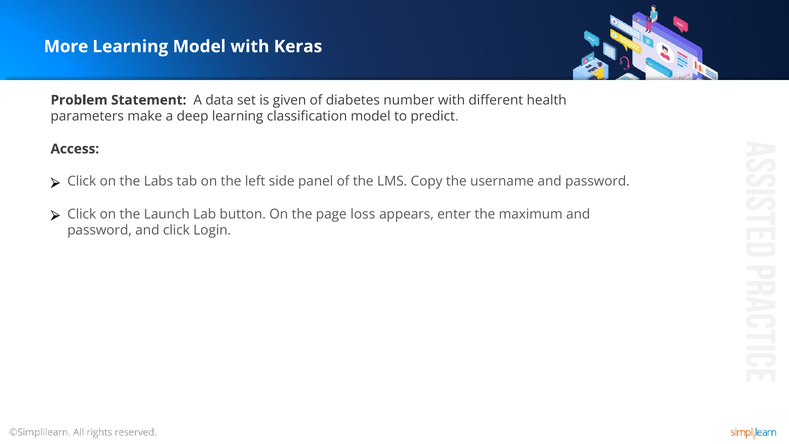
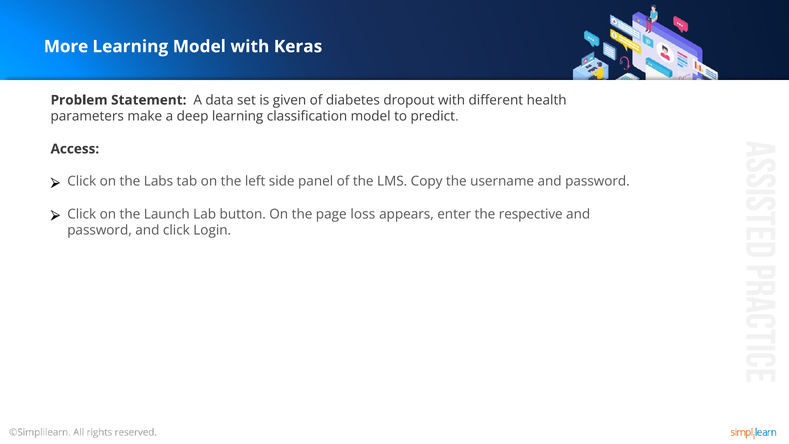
number: number -> dropout (409, 100)
maximum: maximum -> respective (531, 214)
